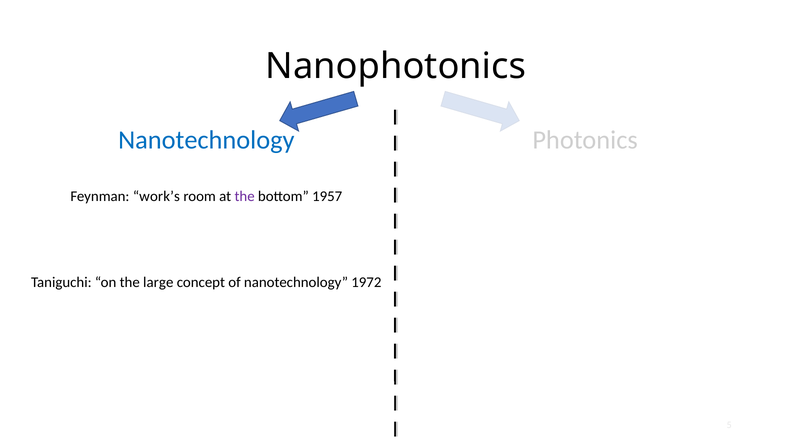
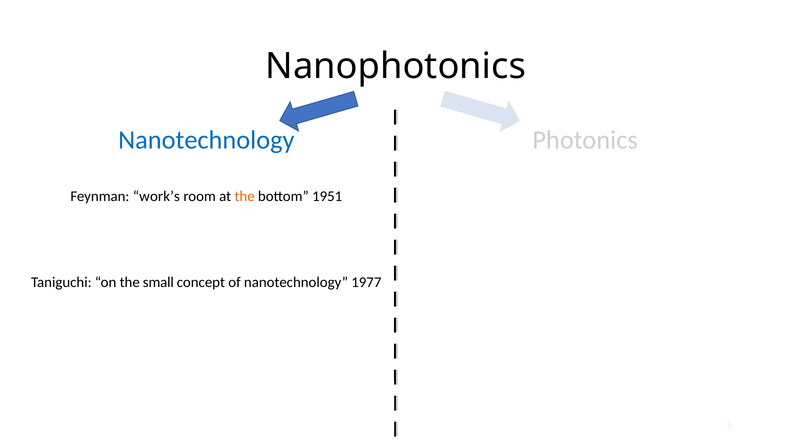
the colour: purple -> orange (245, 197)
1957: 1957 -> 1951 (327, 197)
large: large -> small (158, 283)
1972: 1972 -> 1977 (366, 283)
